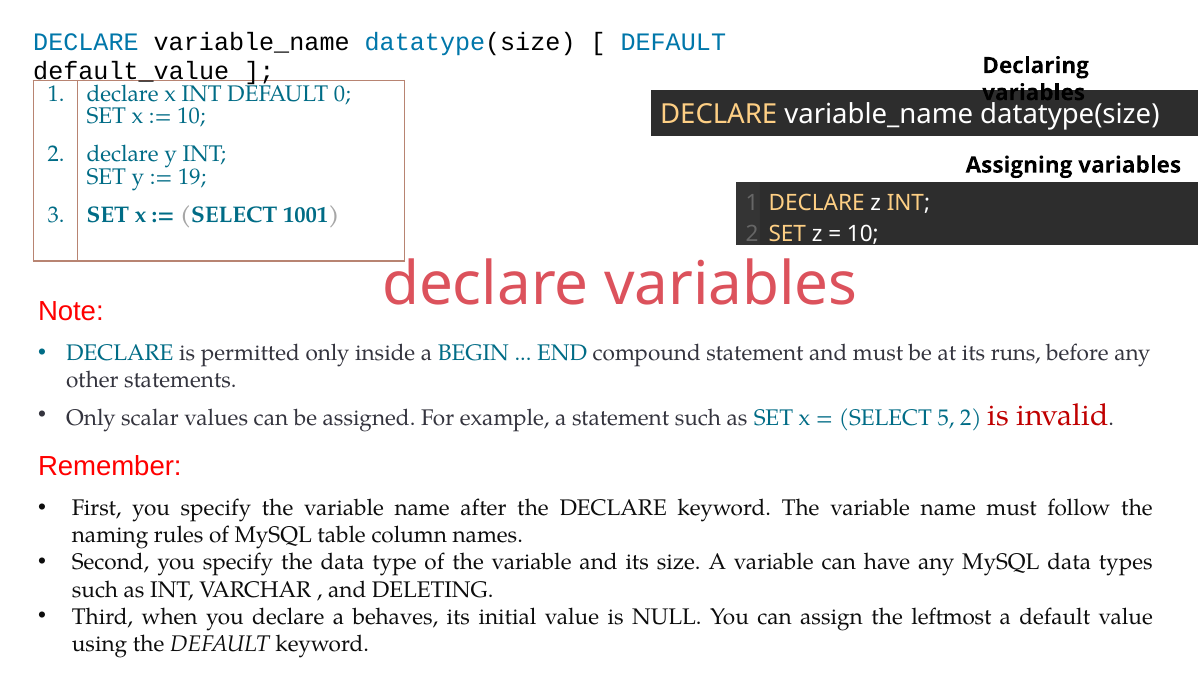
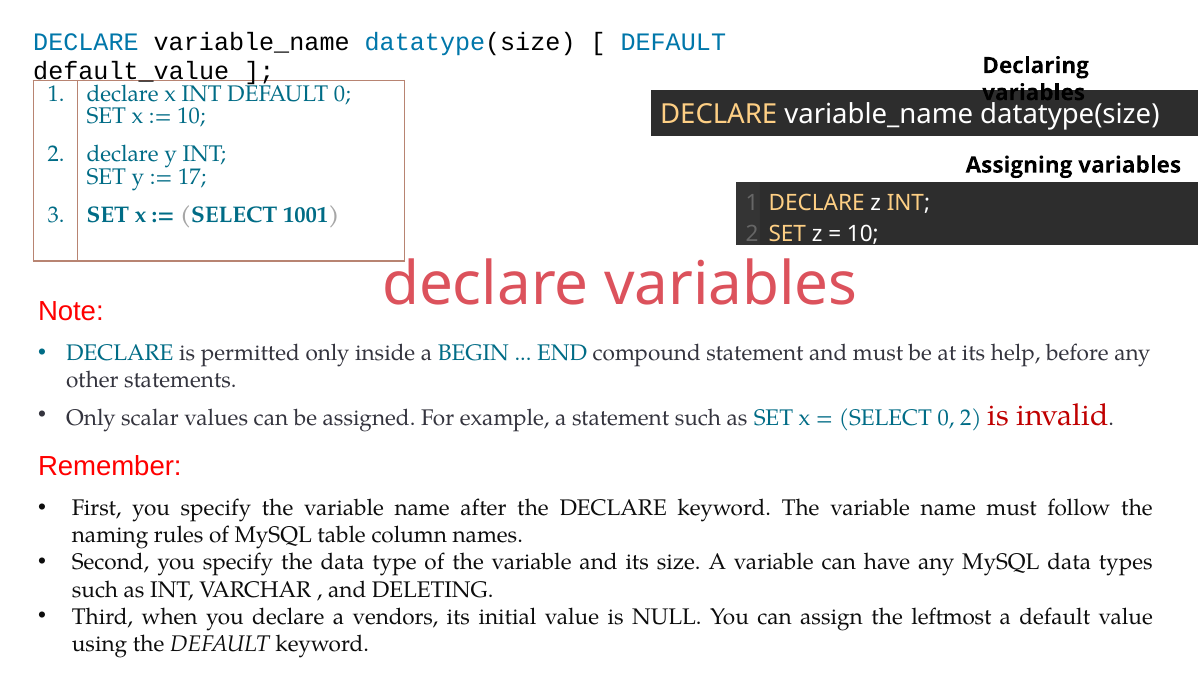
19: 19 -> 17 (192, 177)
runs: runs -> help (1016, 353)
SELECT 5: 5 -> 0 (946, 418)
behaves: behaves -> vendors (395, 616)
